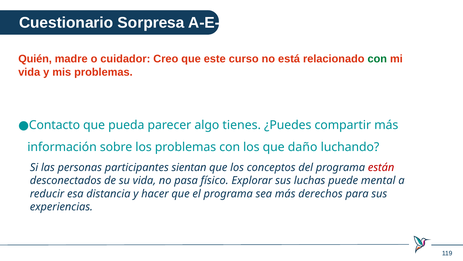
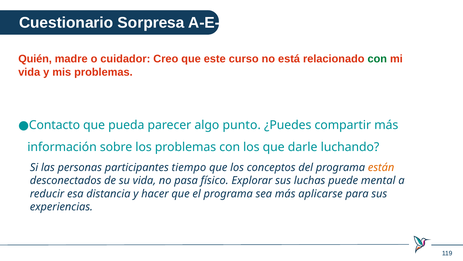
tienes: tienes -> punto (242, 125)
daño: daño -> darle (303, 147)
sientan: sientan -> tiempo (189, 167)
están colour: red -> orange (381, 167)
derechos: derechos -> aplicarse (320, 193)
